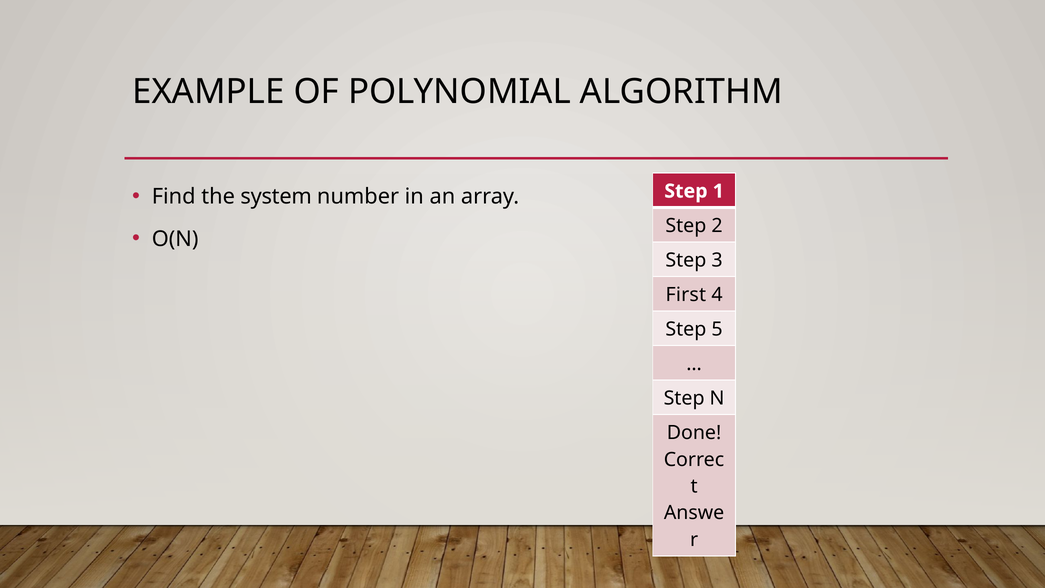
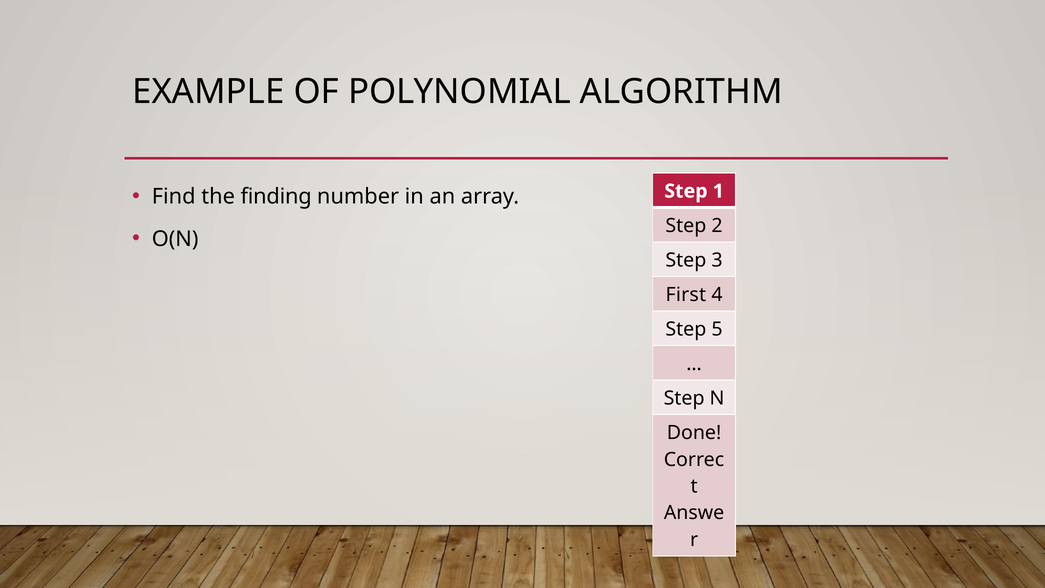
system: system -> finding (276, 196)
